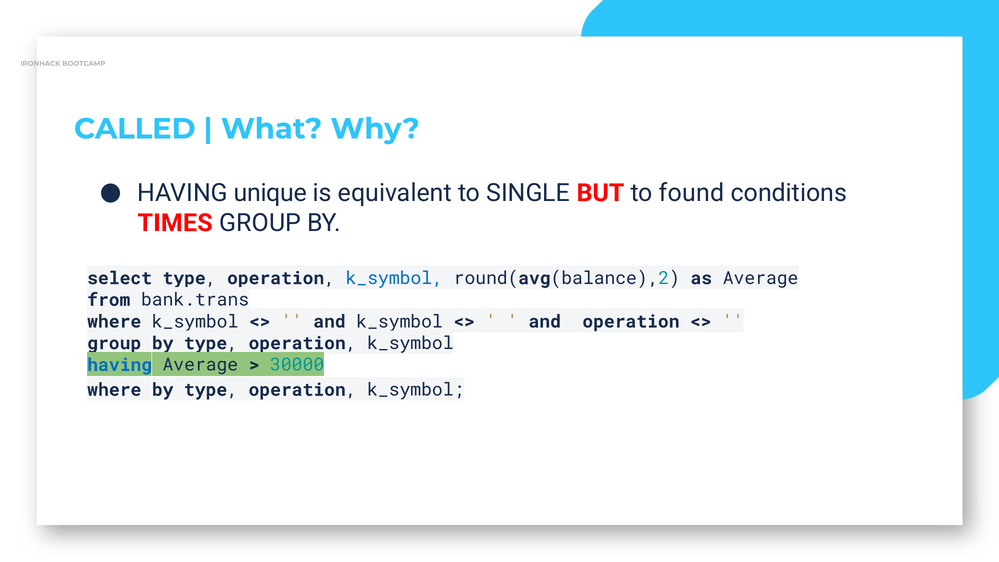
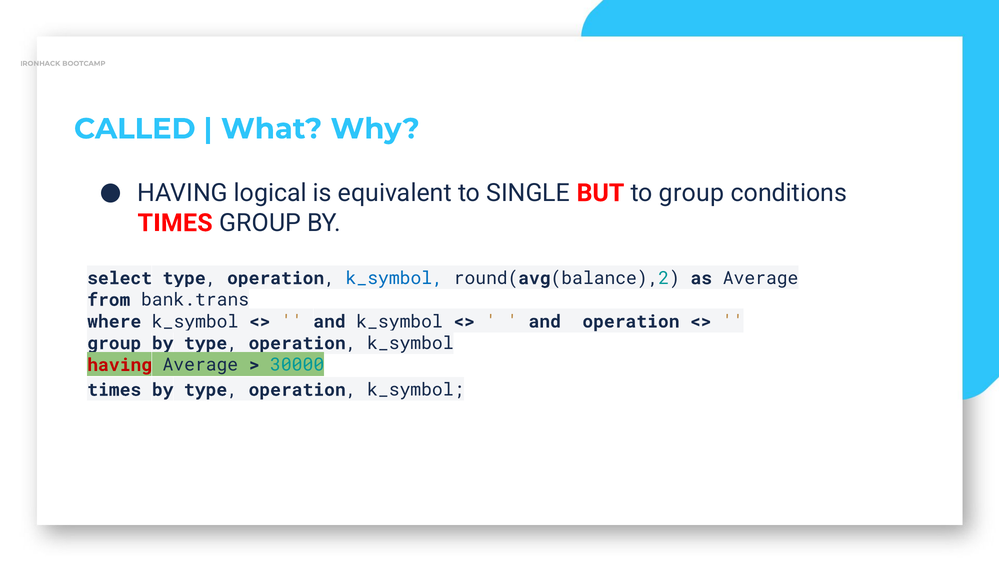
unique: unique -> logical (270, 193)
to found: found -> group (692, 193)
having colour: blue -> red (120, 365)
where: where -> times (114, 390)
